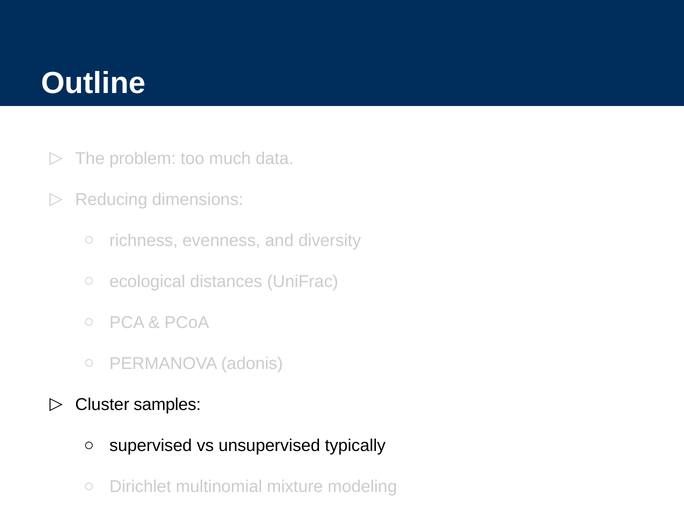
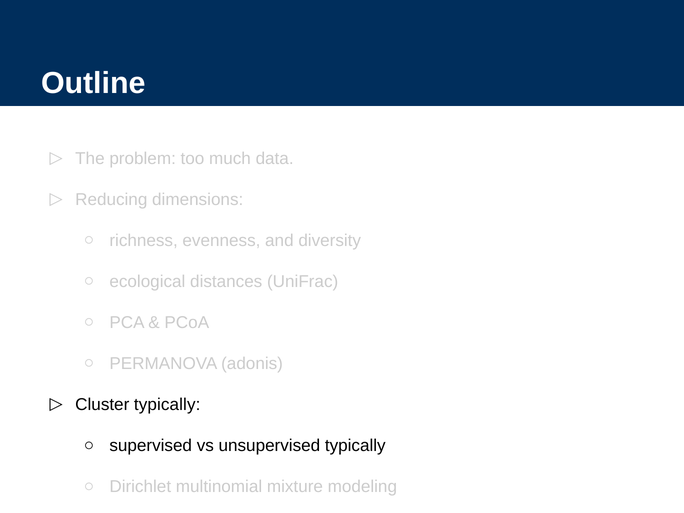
Cluster samples: samples -> typically (167, 405)
